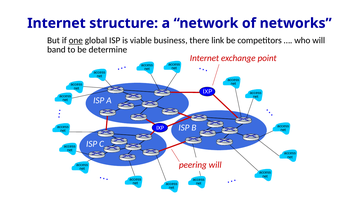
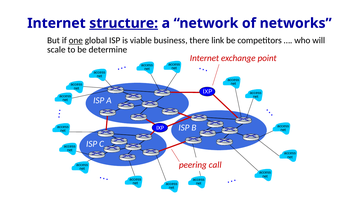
structure underline: none -> present (124, 23)
band: band -> scale (56, 49)
peering will: will -> call (215, 165)
